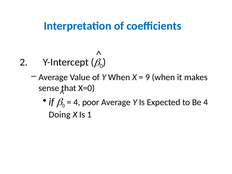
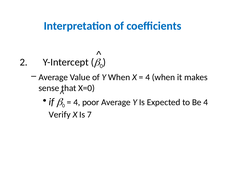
9: 9 -> 4 (148, 77)
Doing: Doing -> Verify (60, 115)
1: 1 -> 7 (89, 115)
